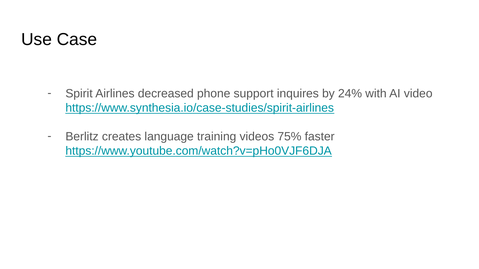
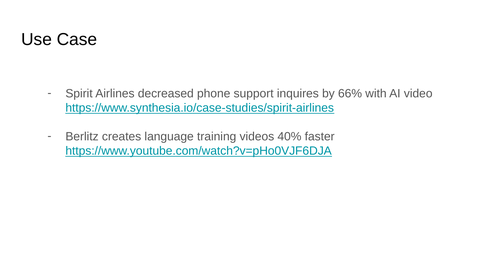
24%: 24% -> 66% (350, 94)
75%: 75% -> 40% (289, 137)
